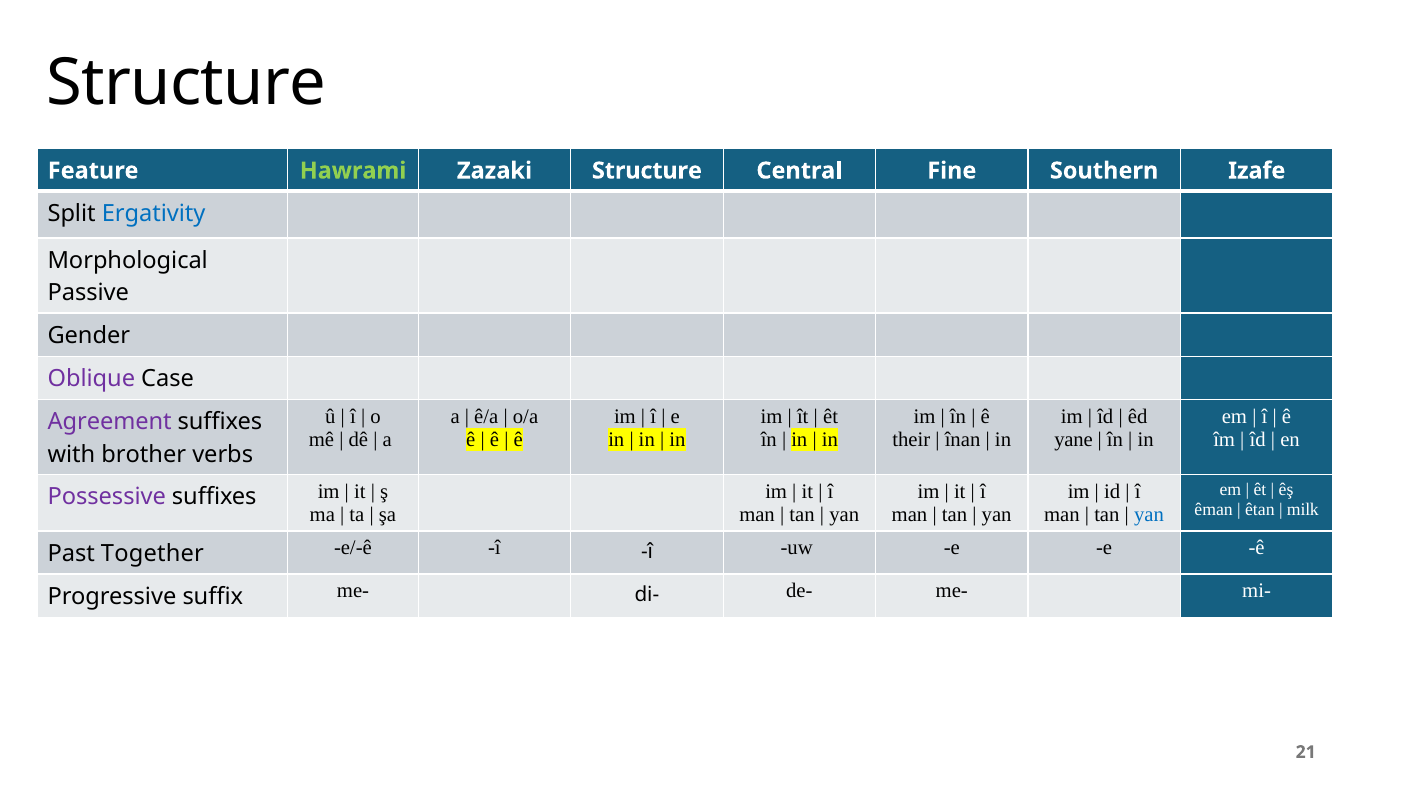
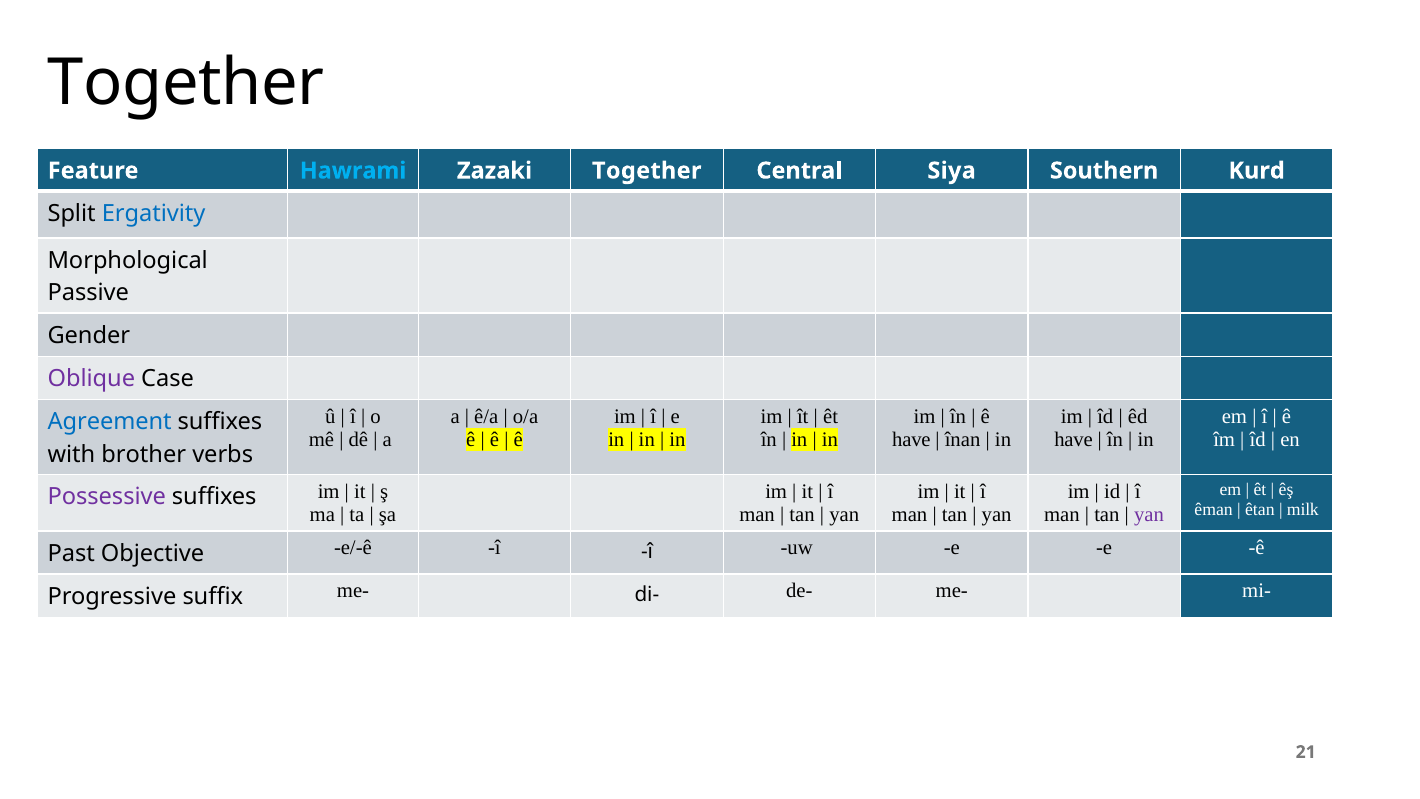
Structure: Structure -> Together (186, 83)
Hawrami colour: light green -> light blue (353, 171)
Zazaki Structure: Structure -> Together (647, 171)
Fine: Fine -> Siya (952, 171)
Izafe: Izafe -> Kurd (1257, 171)
Agreement colour: purple -> blue (110, 422)
their: their -> have (911, 439)
yane: yane -> have (1074, 439)
yan colour: blue -> purple (1149, 514)
Together: Together -> Objective (153, 553)
